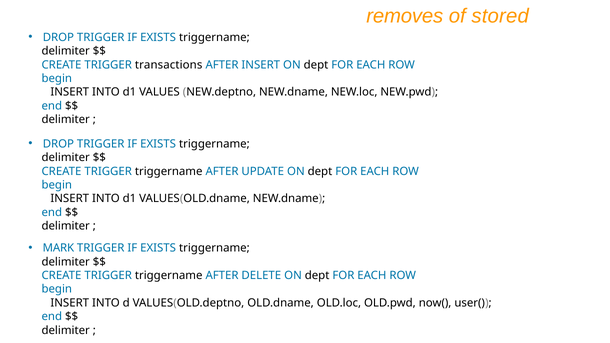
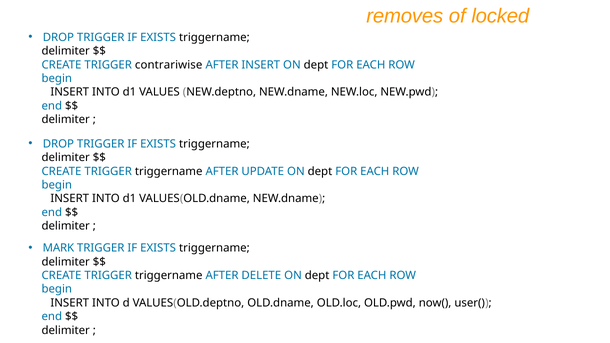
stored: stored -> locked (500, 16)
transactions: transactions -> contrariwise (169, 65)
